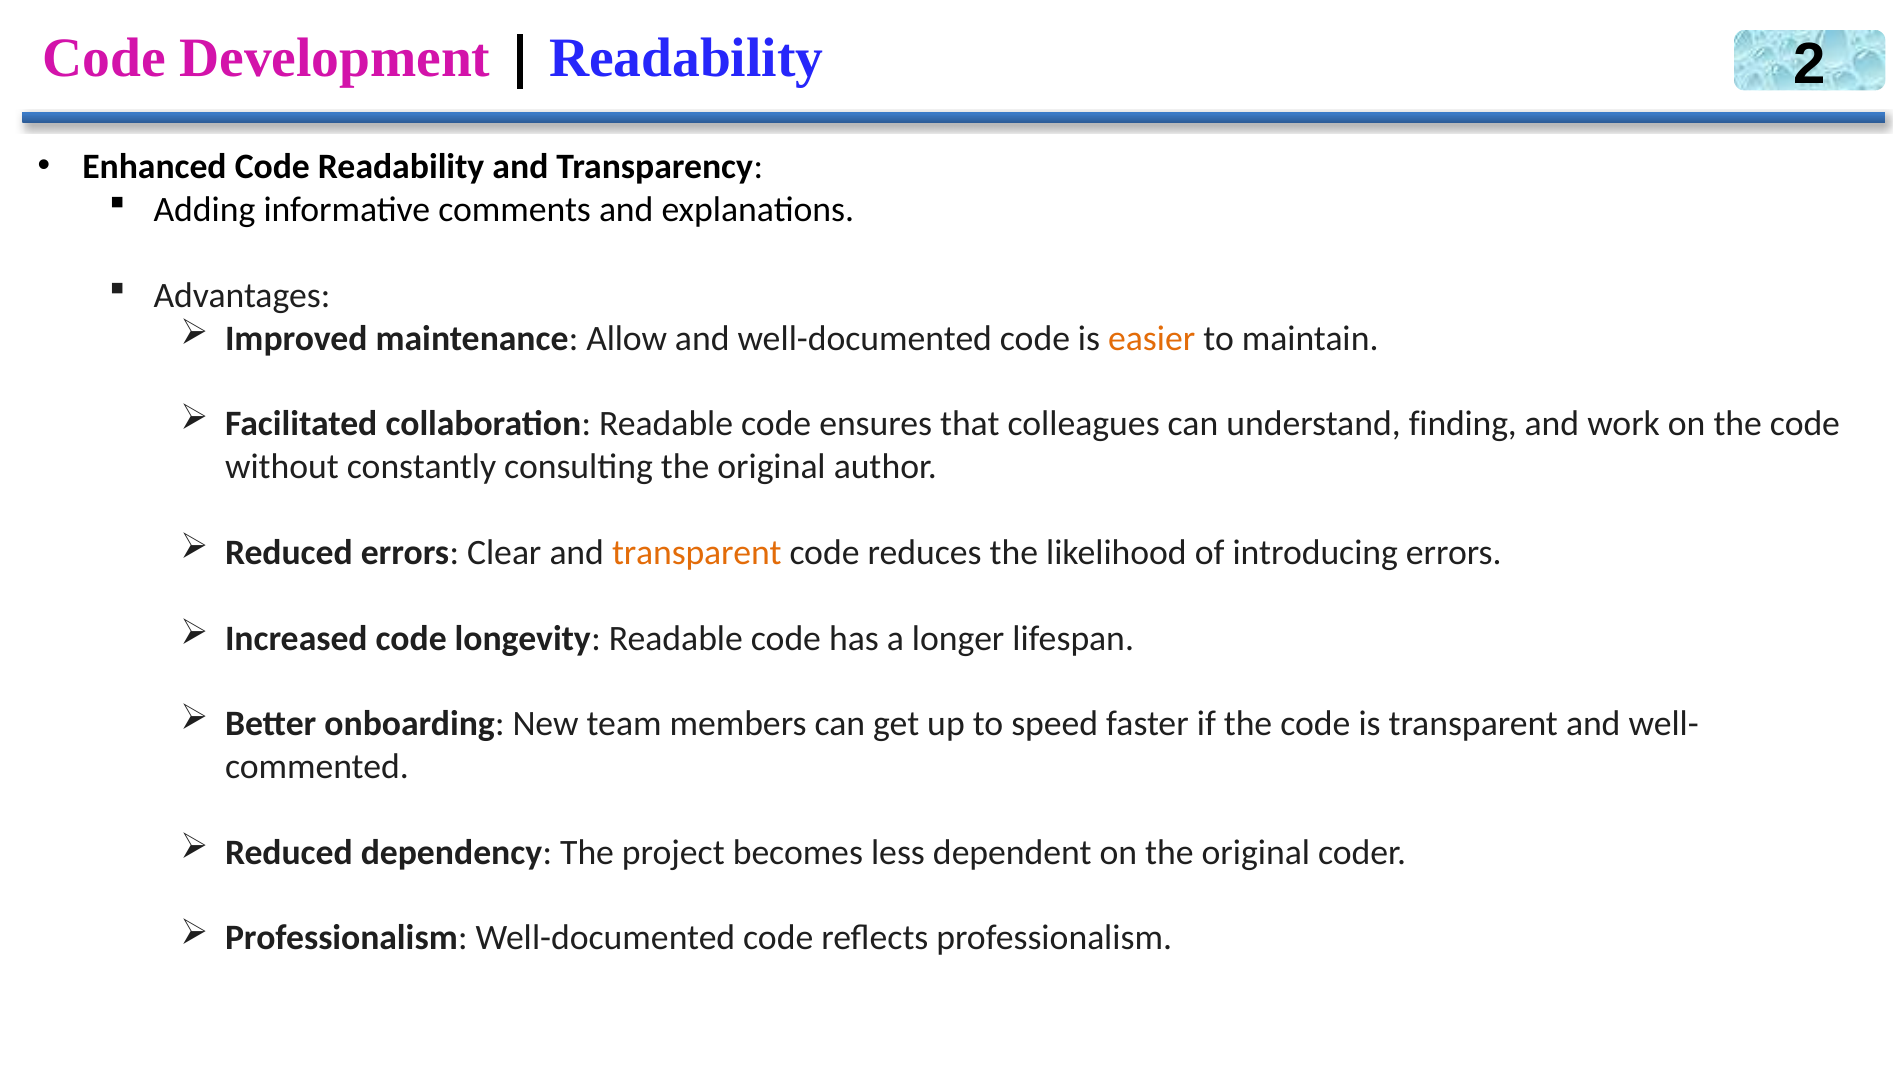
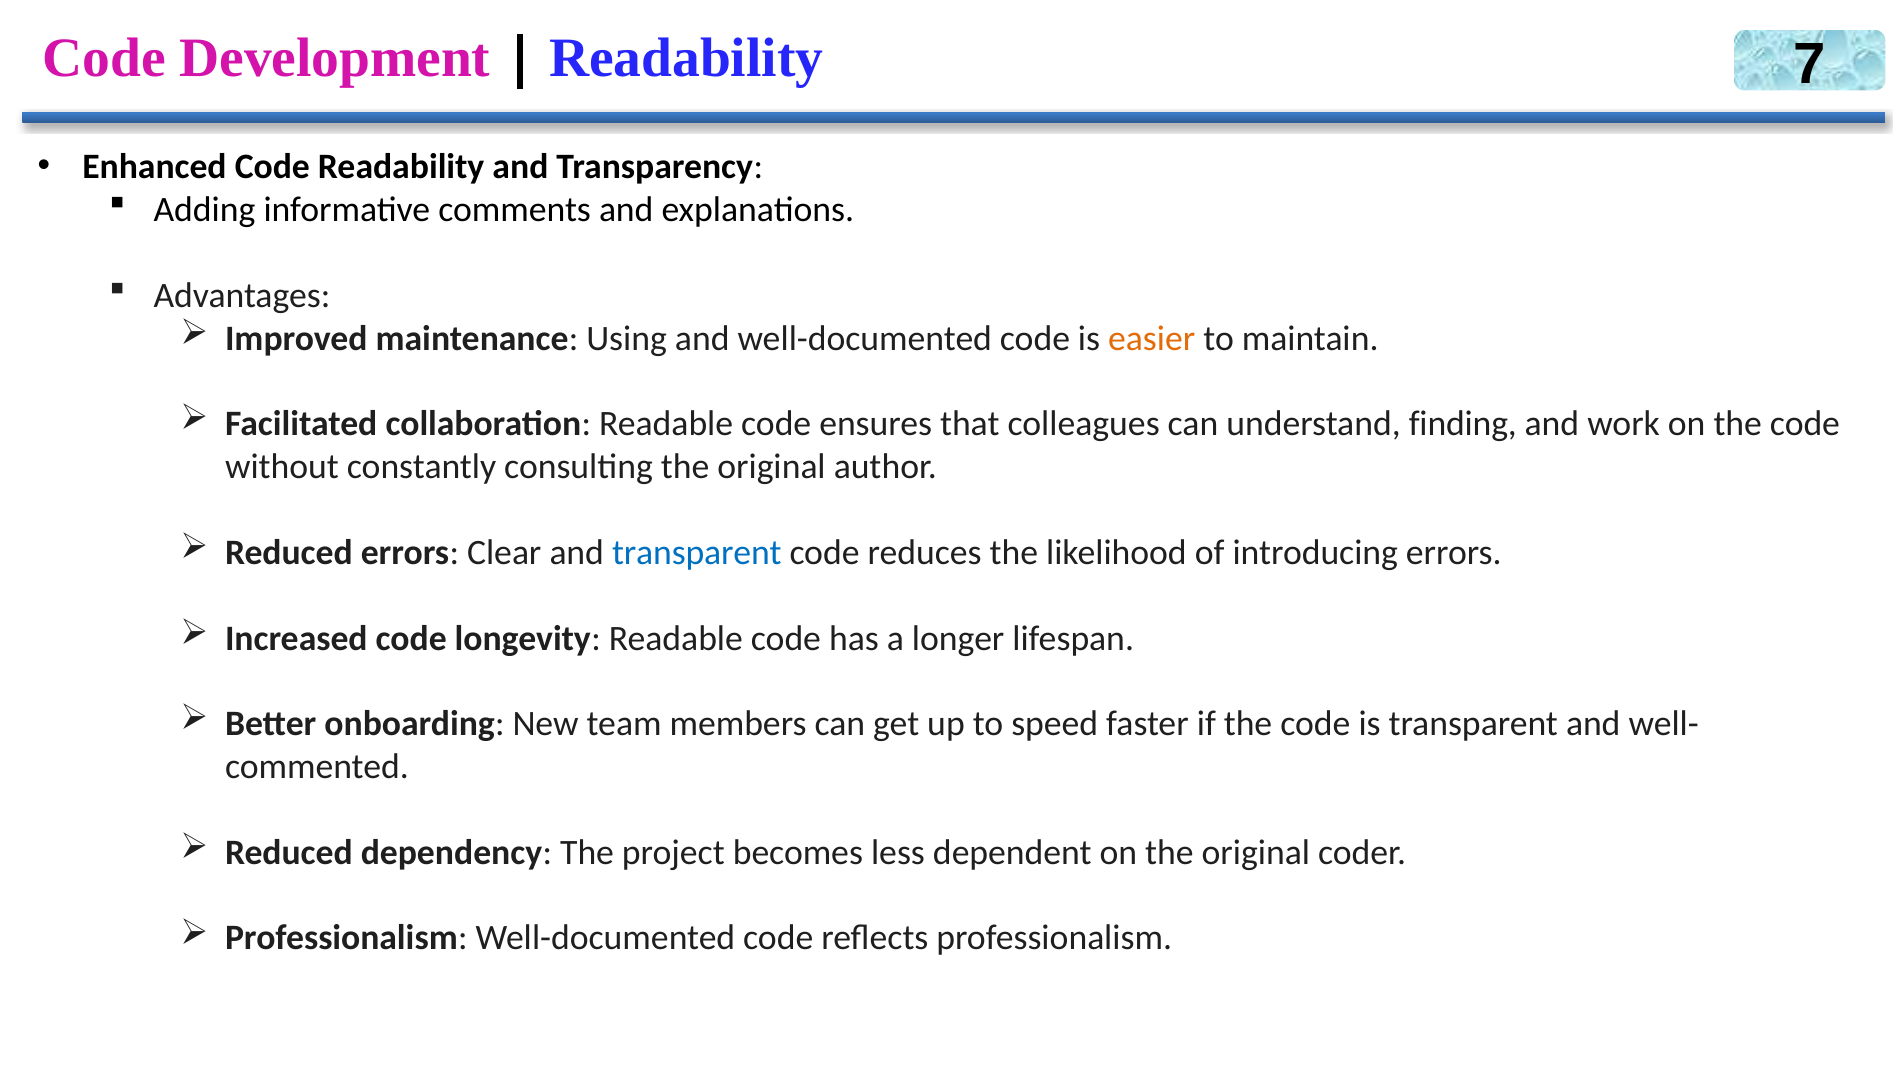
2: 2 -> 7 (1810, 64)
Allow: Allow -> Using (627, 338)
transparent colour: orange -> blue (697, 553)
